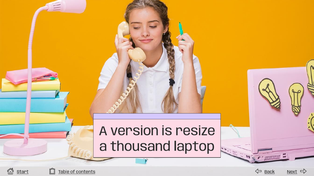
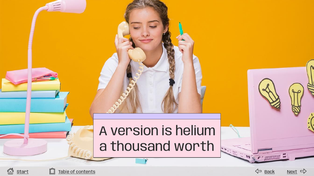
resize: resize -> helium (195, 131)
laptop: laptop -> worth (194, 147)
